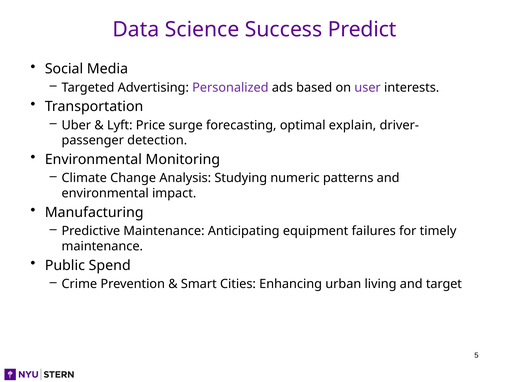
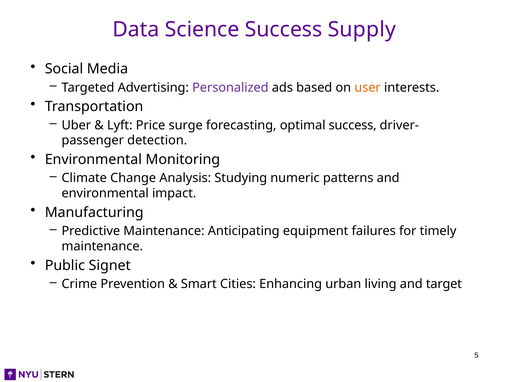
Predict: Predict -> Supply (362, 29)
user colour: purple -> orange (368, 87)
optimal explain: explain -> success (353, 125)
Spend: Spend -> Signet (110, 265)
